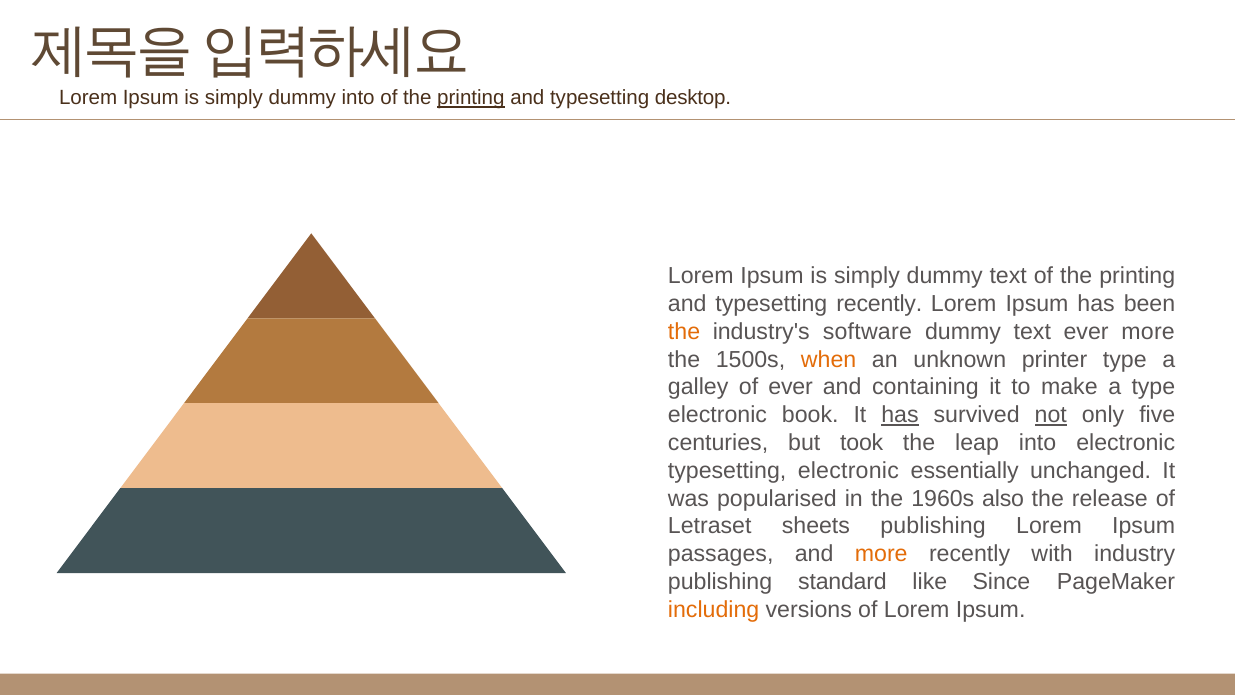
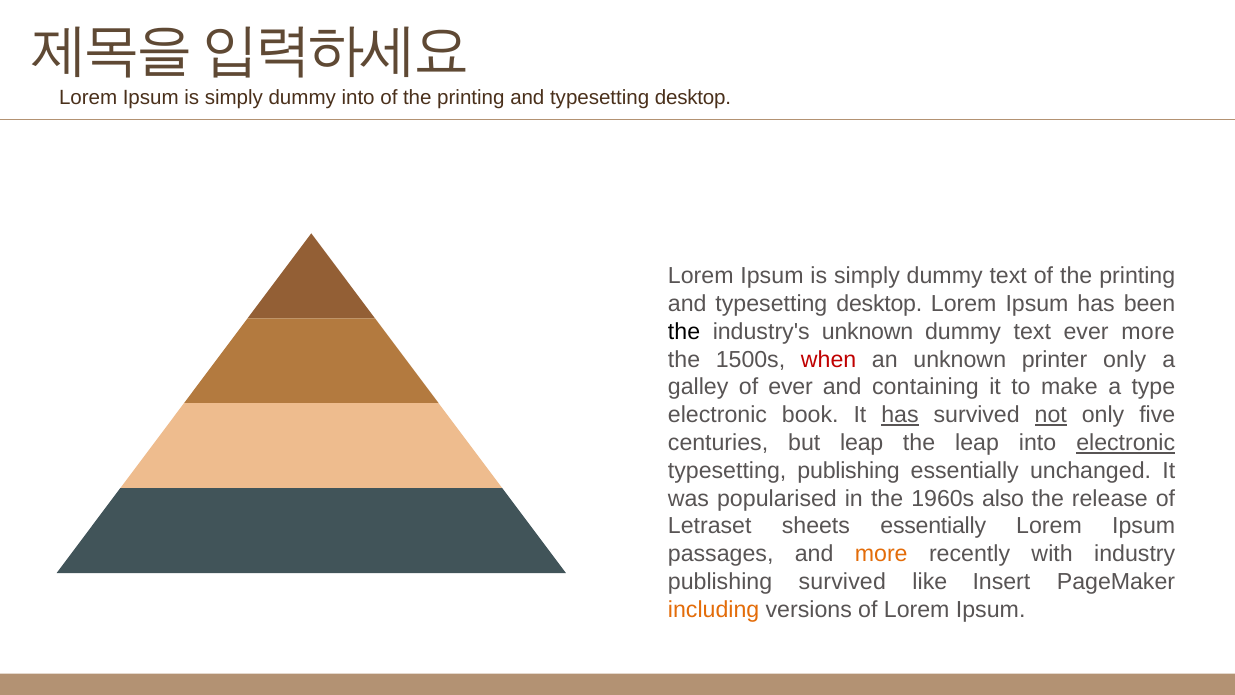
printing underline: present -> none (471, 98)
recently: recently -> desktop (879, 304)
the colour: orange -> black (684, 331)
industry's software: software -> unknown (868, 331)
when colour: orange -> red (829, 359)
printer type: type -> only (1125, 359)
but took: took -> leap (862, 443)
electronic underline: none -> present (1126, 443)
typesetting electronic: electronic -> publishing (849, 470)
sheets publishing: publishing -> essentially (933, 526)
publishing standard: standard -> survived (842, 582)
Since: Since -> Insert (1001, 582)
